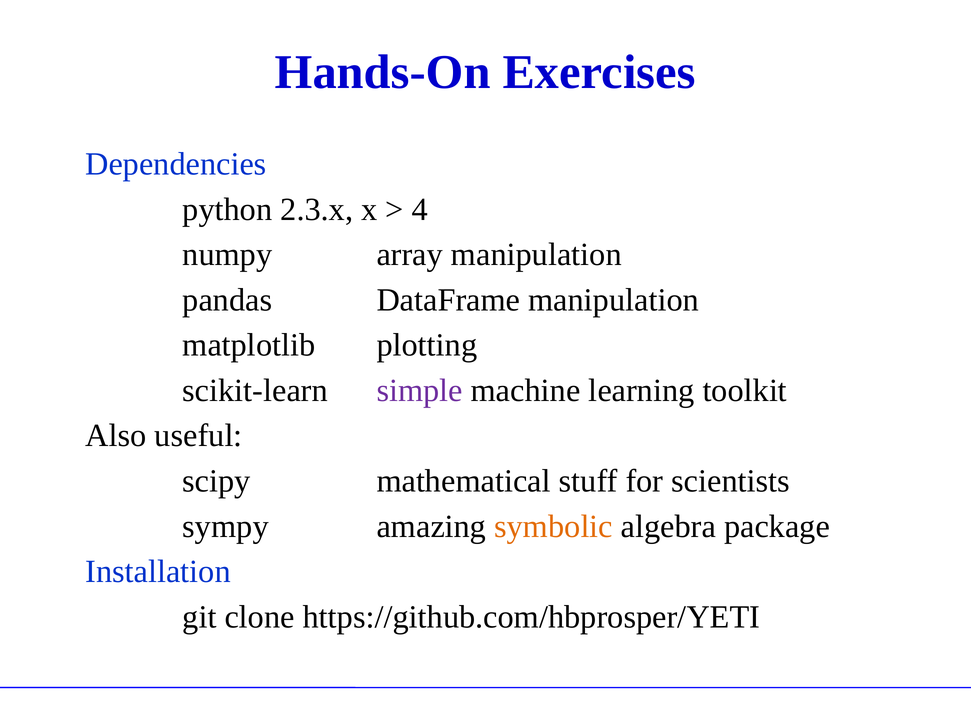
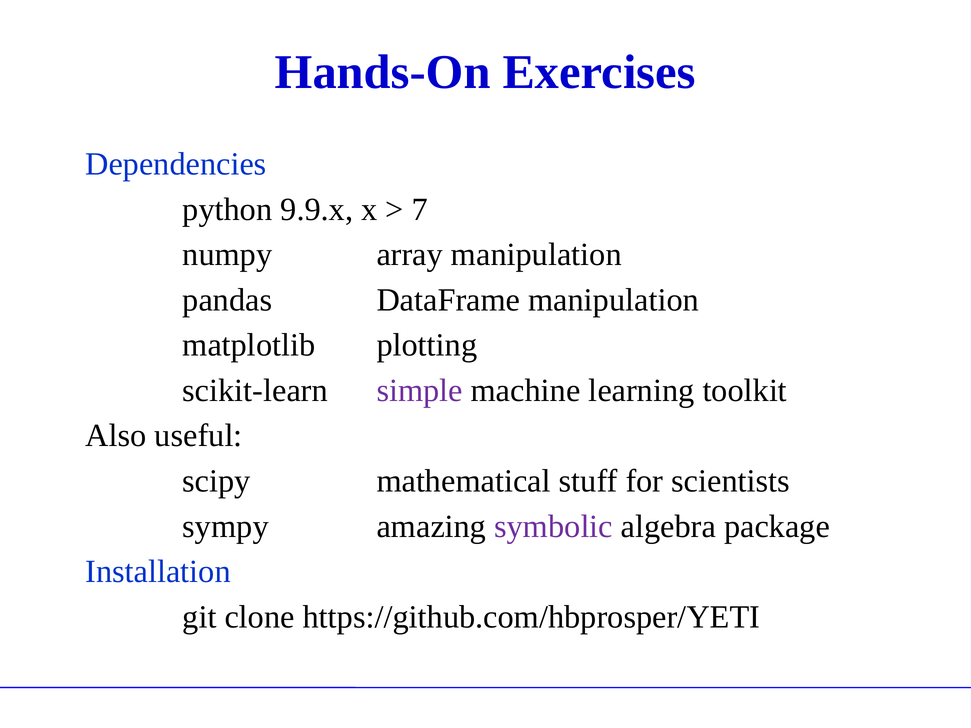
2.3.x: 2.3.x -> 9.9.x (317, 209)
4: 4 -> 7 (420, 209)
symbolic colour: orange -> purple (553, 527)
